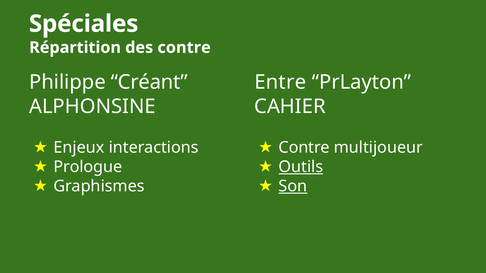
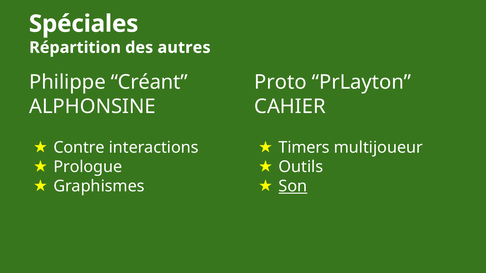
des contre: contre -> autres (184, 48)
Entre: Entre -> Proto (280, 82)
Enjeux: Enjeux -> Contre (79, 148)
Contre: Contre -> Timers (304, 148)
Outils underline: present -> none (301, 167)
